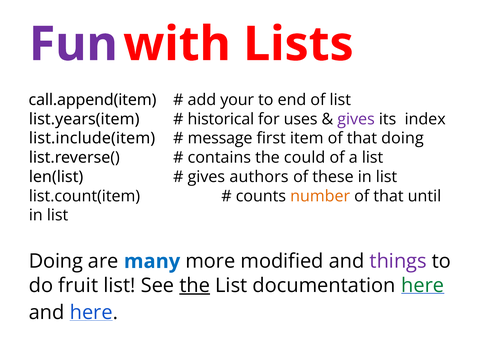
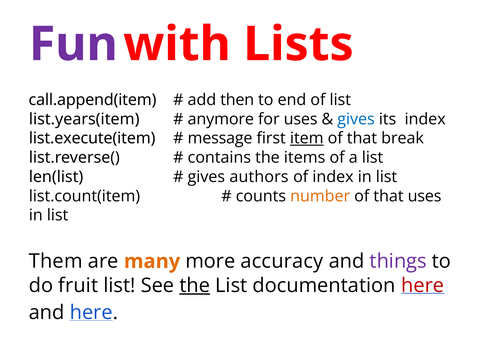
your: your -> then (237, 100)
historical: historical -> anymore (221, 119)
gives colour: purple -> blue (356, 119)
list.include(item: list.include(item -> list.execute(item (92, 138)
item underline: none -> present (307, 138)
that doing: doing -> break (403, 138)
could: could -> items (305, 157)
of these: these -> index (333, 177)
that until: until -> uses (425, 196)
Doing: Doing -> Them (56, 261)
many colour: blue -> orange (152, 261)
modified: modified -> accuracy (282, 261)
here colour: green -> red (423, 285)
